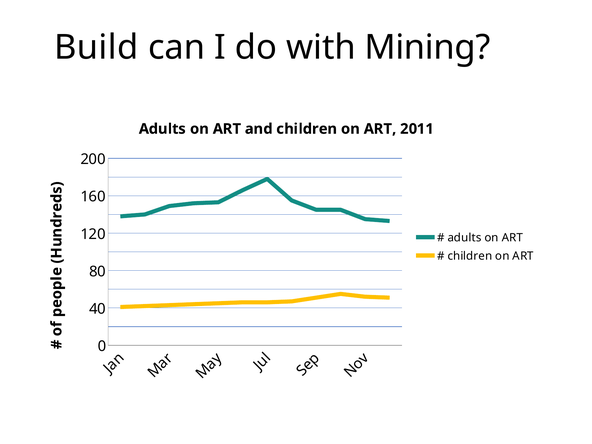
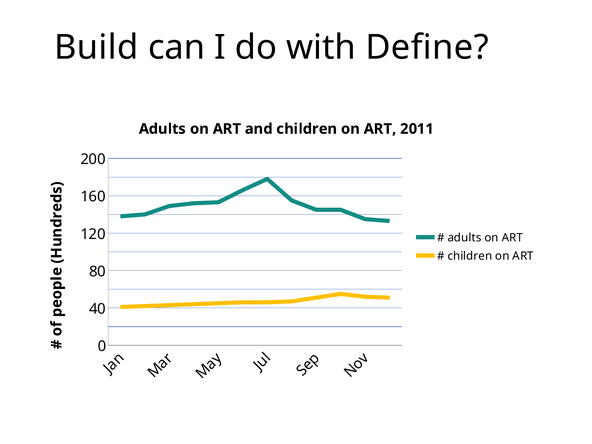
Mining: Mining -> Define (427, 47)
